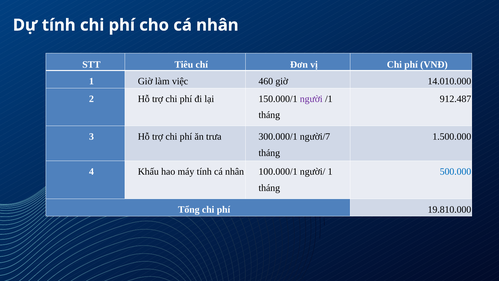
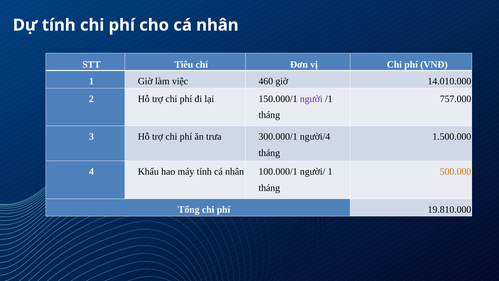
912.487: 912.487 -> 757.000 (455, 99)
người/7: người/7 -> người/4 (315, 137)
500.000 colour: blue -> orange (455, 172)
